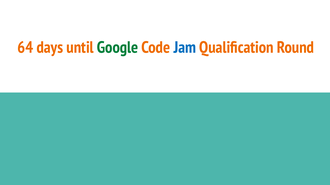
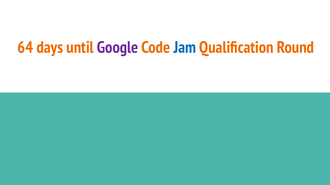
Google colour: green -> purple (118, 48)
